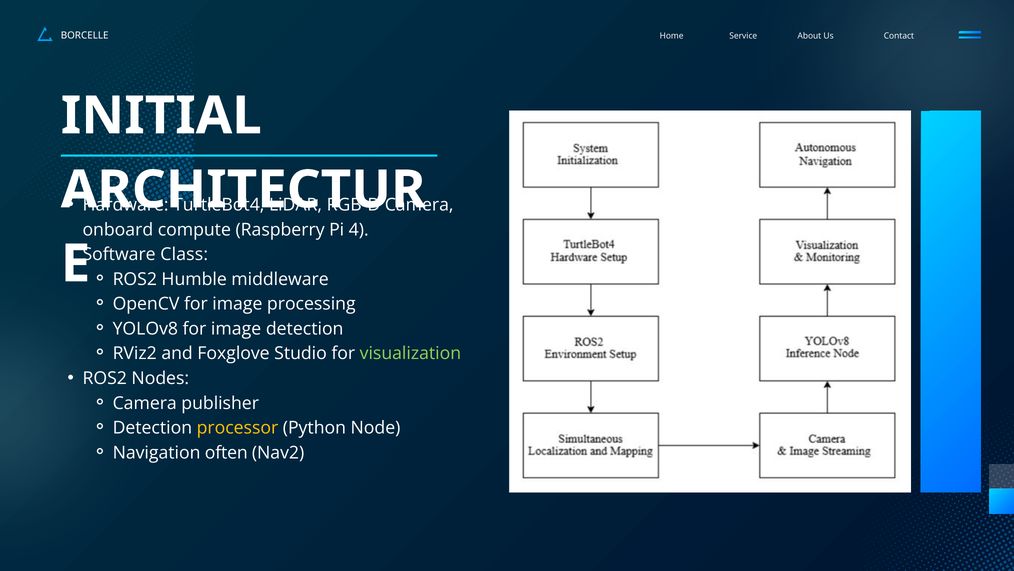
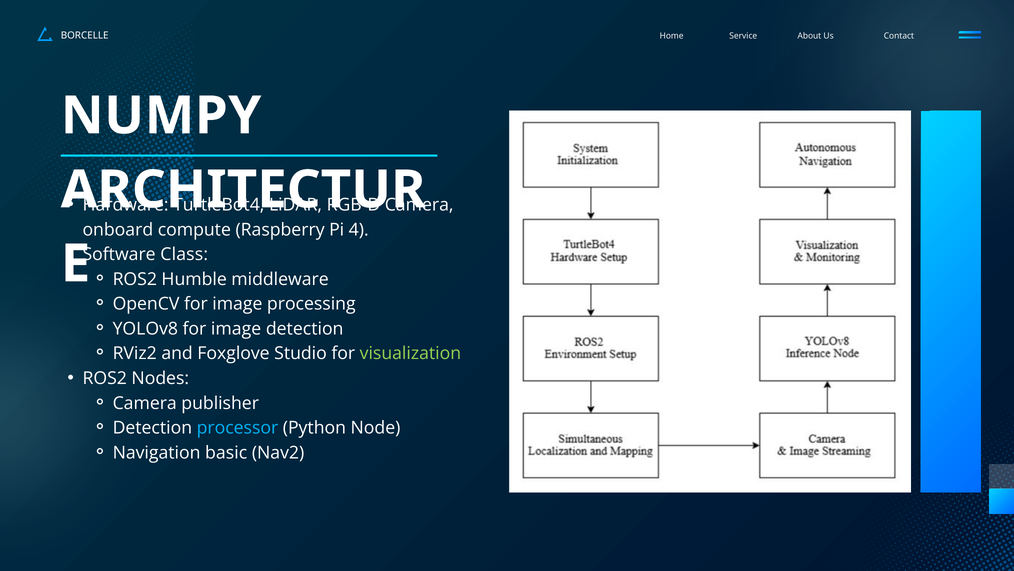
INITIAL: INITIAL -> NUMPY (161, 116)
processor colour: yellow -> light blue (237, 428)
often: often -> basic (226, 452)
